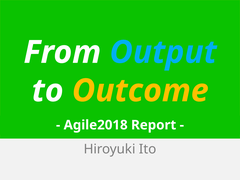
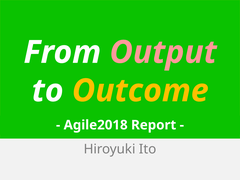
Output colour: light blue -> pink (163, 52)
